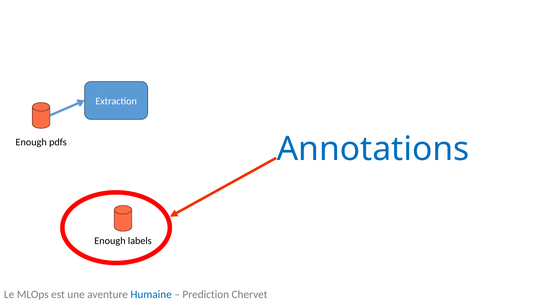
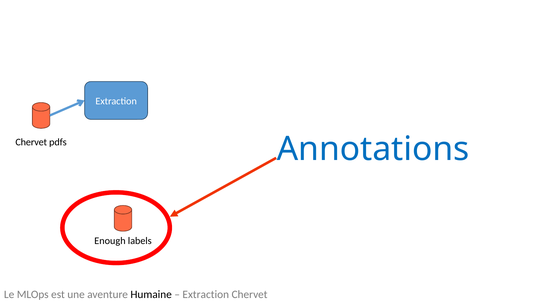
Enough: Enough -> Chervet (31, 142)
Humaine colour: blue -> black (151, 295)
Prediction: Prediction -> Extraction (206, 295)
